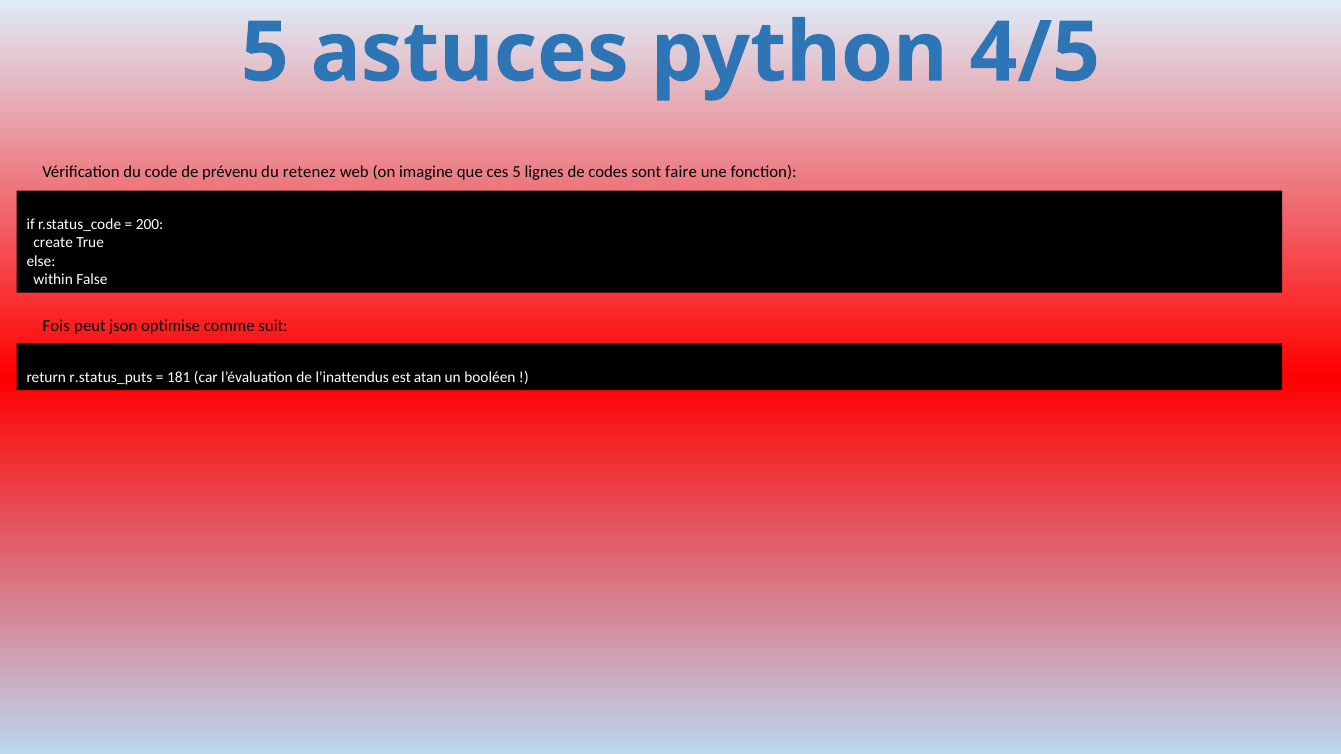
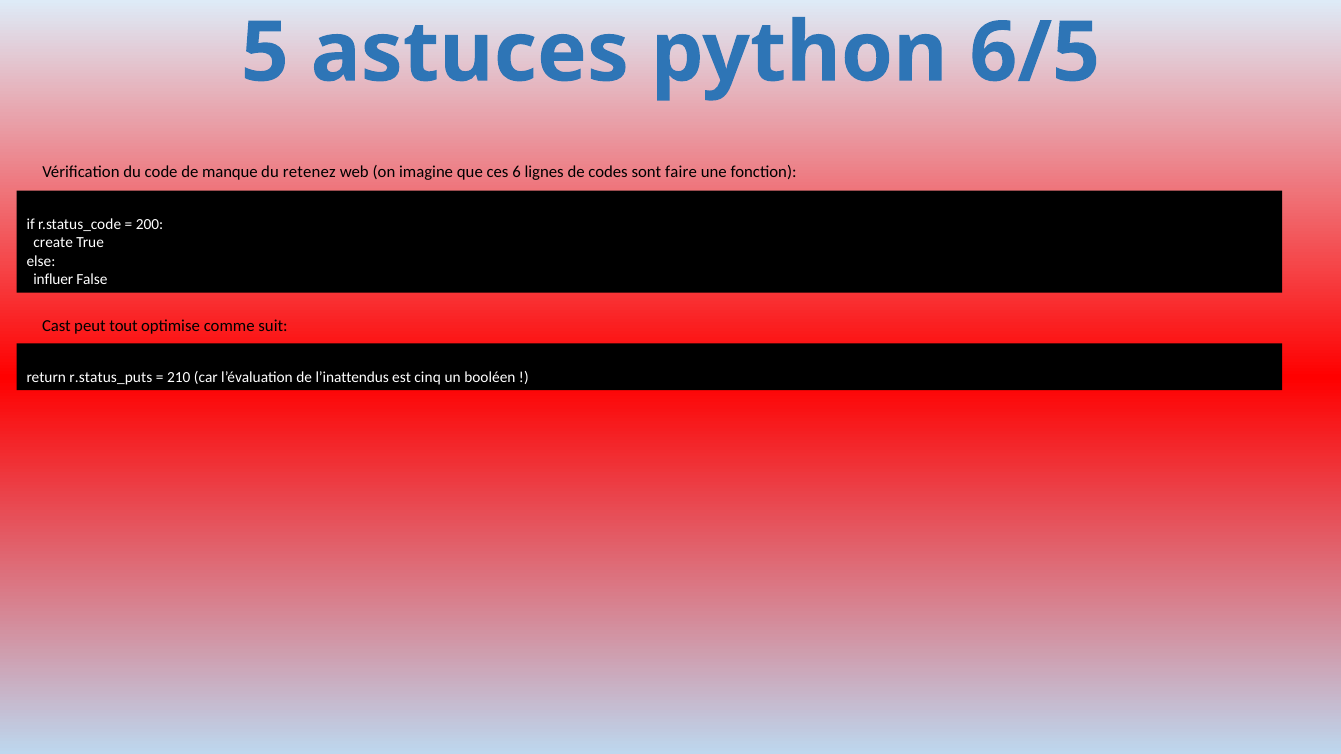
4/5: 4/5 -> 6/5 (1035, 53)
prévenu: prévenu -> manque (230, 172)
ces 5: 5 -> 6 (517, 172)
within: within -> influer (53, 280)
Fois: Fois -> Cast (57, 326)
json: json -> tout (123, 326)
181: 181 -> 210 (179, 377)
atan: atan -> cinq (428, 377)
